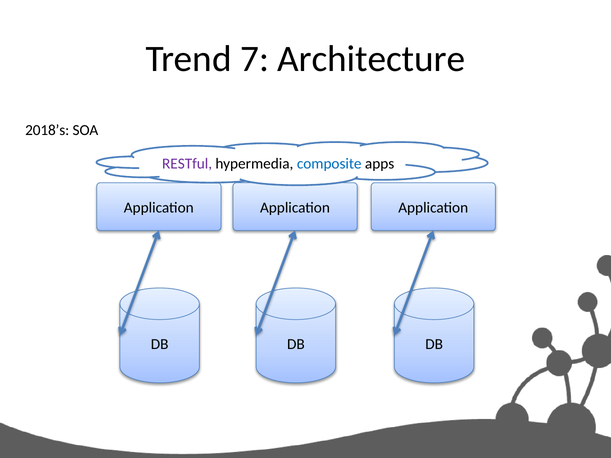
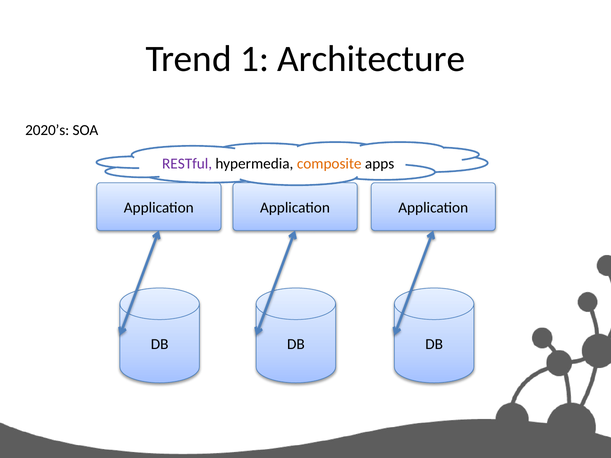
7: 7 -> 1 (255, 59)
2018’s: 2018’s -> 2020’s (47, 130)
composite colour: blue -> orange (329, 164)
